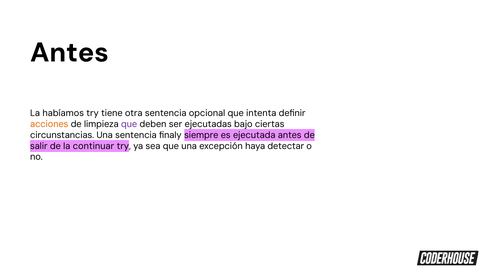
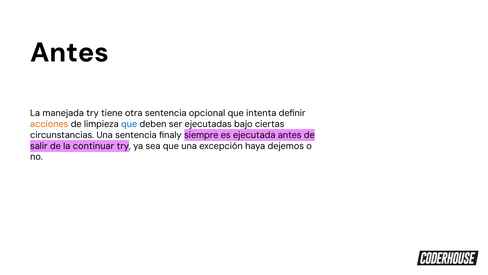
habíamos: habíamos -> manejada (63, 113)
que colour: purple -> blue (129, 124)
detectar: detectar -> dejemos (286, 146)
